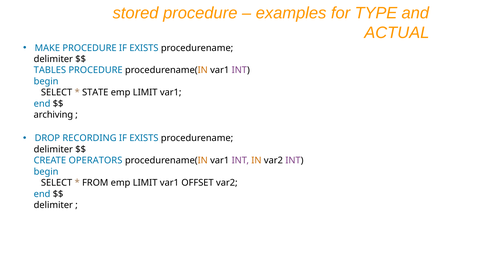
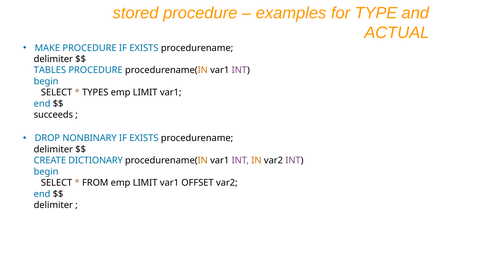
STATE: STATE -> TYPES (95, 92)
archiving: archiving -> succeeds (53, 115)
RECORDING: RECORDING -> NONBINARY (90, 138)
OPERATORS: OPERATORS -> DICTIONARY (96, 160)
